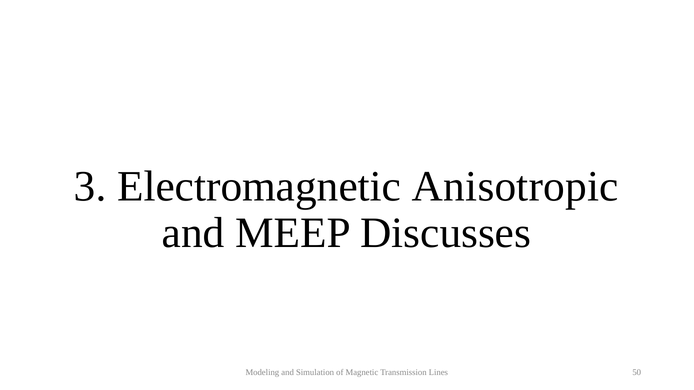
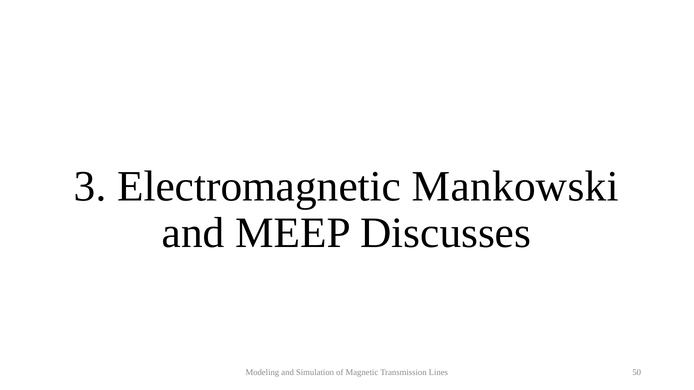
Anisotropic: Anisotropic -> Mankowski (515, 187)
